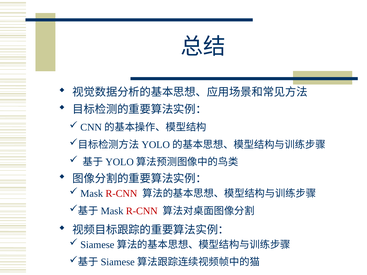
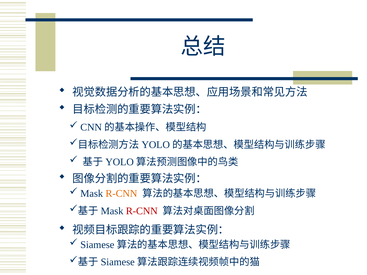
R-CNN colour: red -> orange (121, 194)
